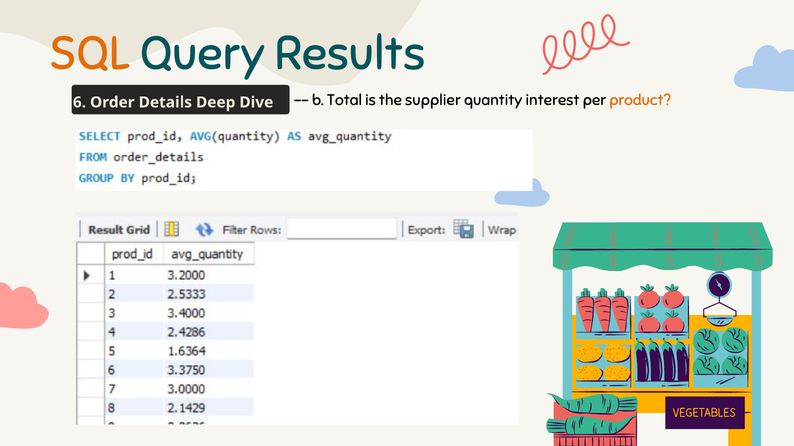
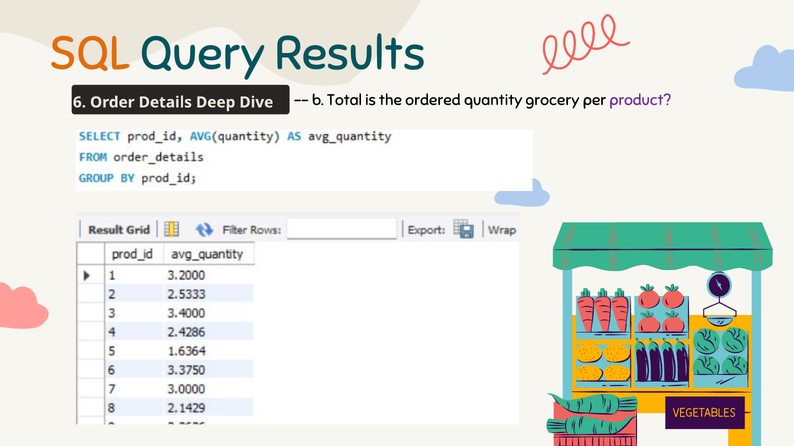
supplier: supplier -> ordered (433, 101)
interest: interest -> grocery (553, 101)
product colour: orange -> purple (640, 101)
